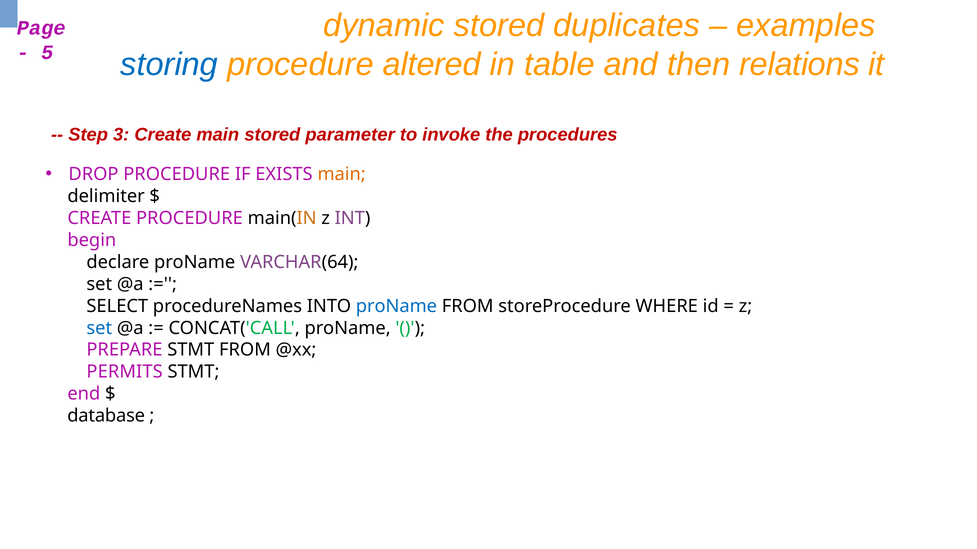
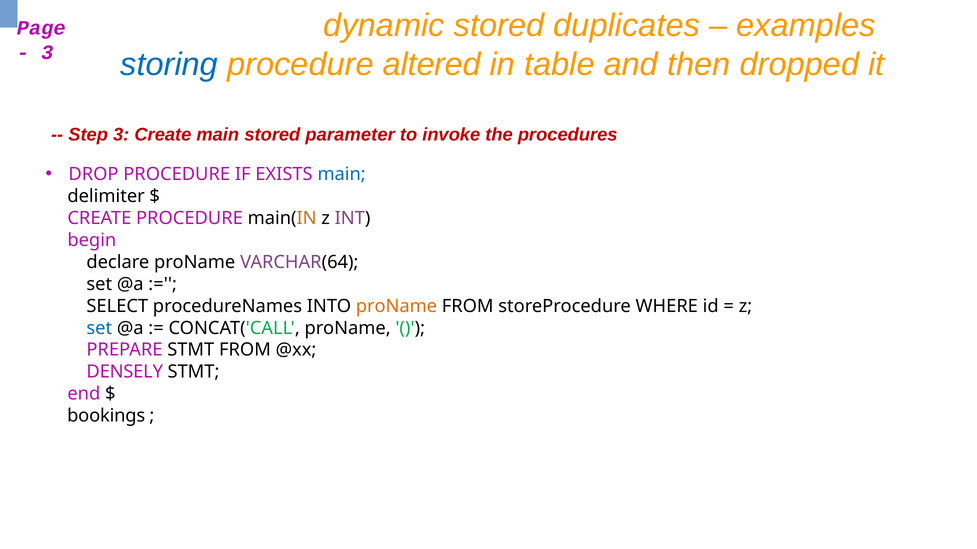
5: 5 -> 3 (47, 52)
relations: relations -> dropped (799, 64)
main colour: orange -> blue (342, 174)
proName colour: blue -> orange (396, 306)
PERMITS: PERMITS -> DENSELY (125, 372)
database: database -> bookings (106, 416)
